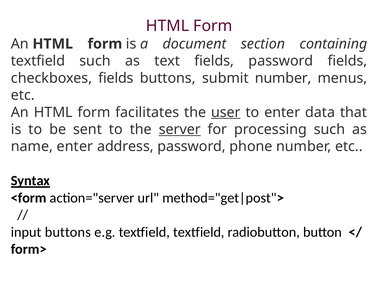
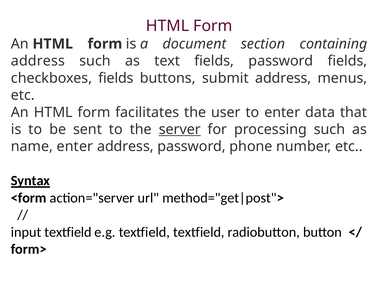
textfield: textfield -> address (38, 61)
submit number: number -> address (283, 78)
user underline: present -> none (226, 112)
buttons: buttons -> textfield (68, 232)
